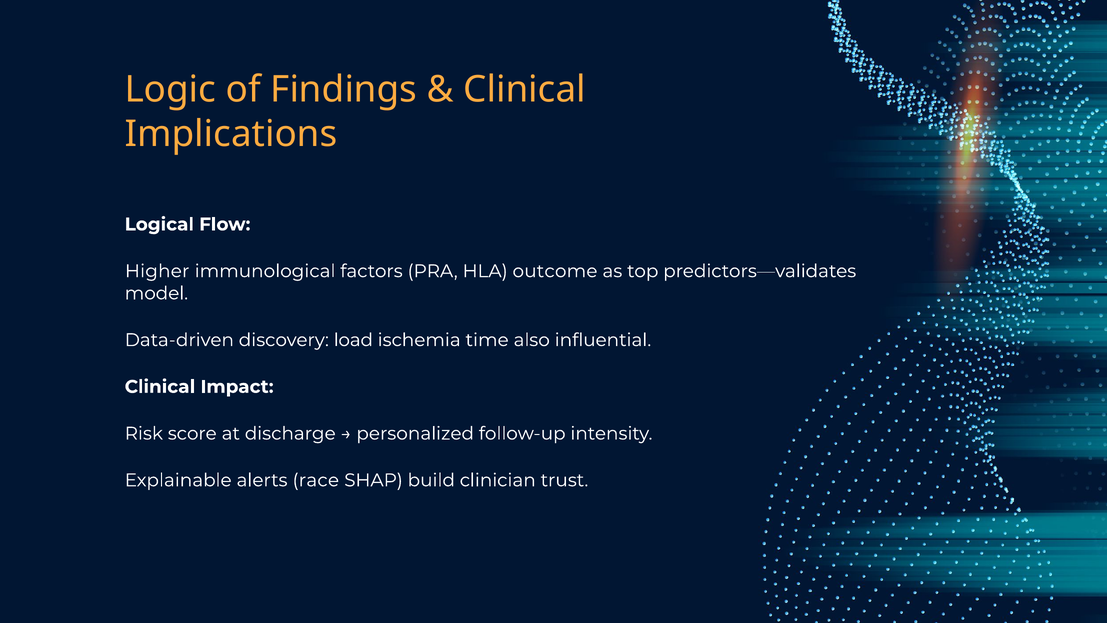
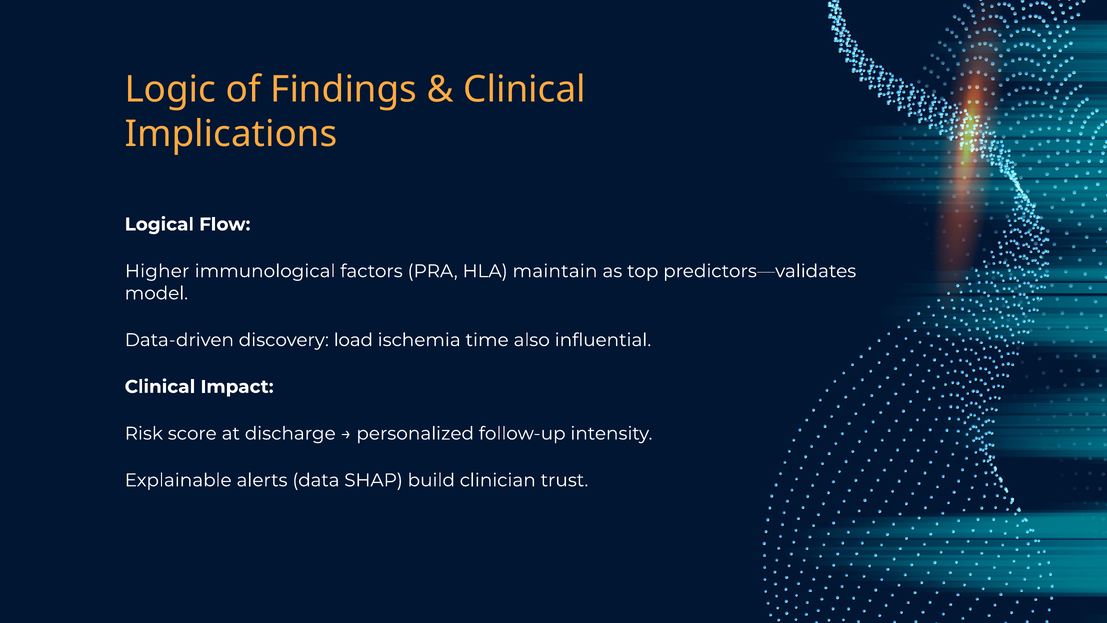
outcome: outcome -> maintain (555, 271)
race: race -> data (316, 480)
